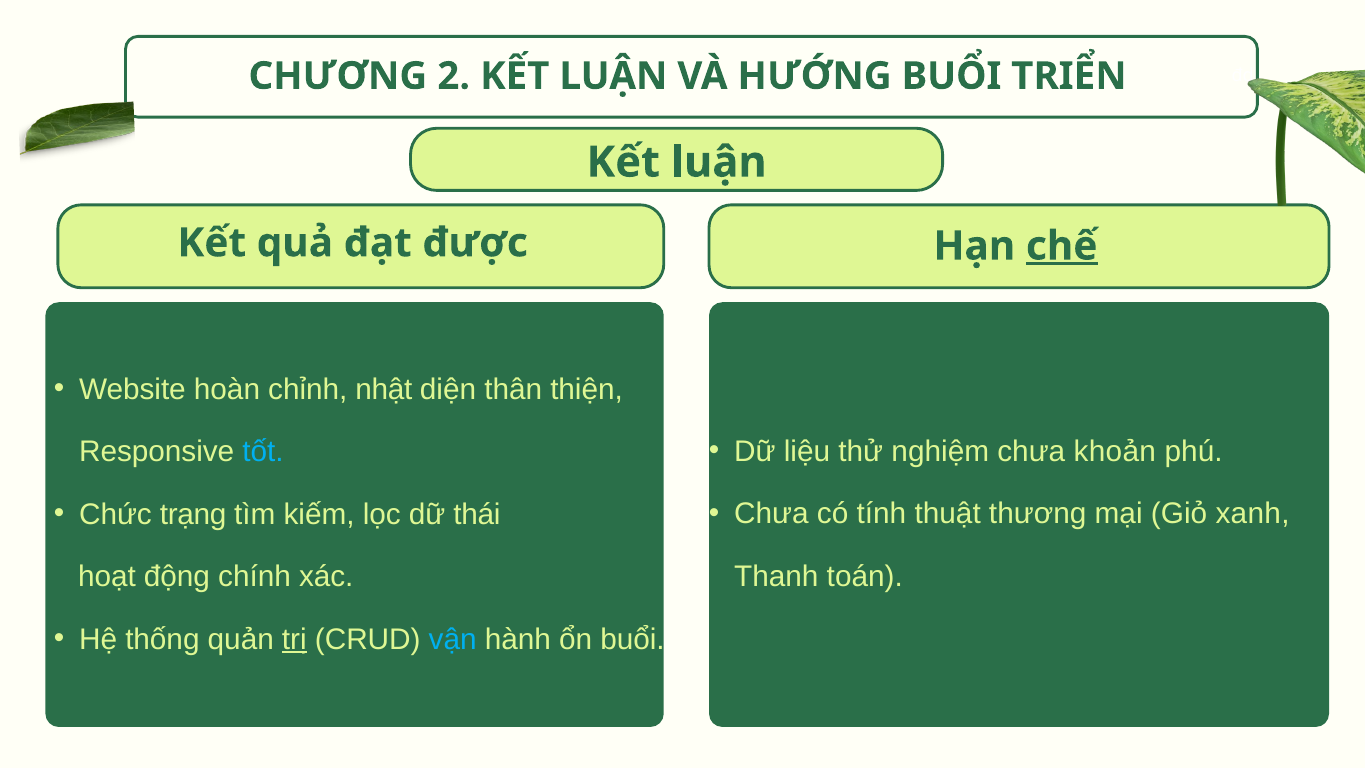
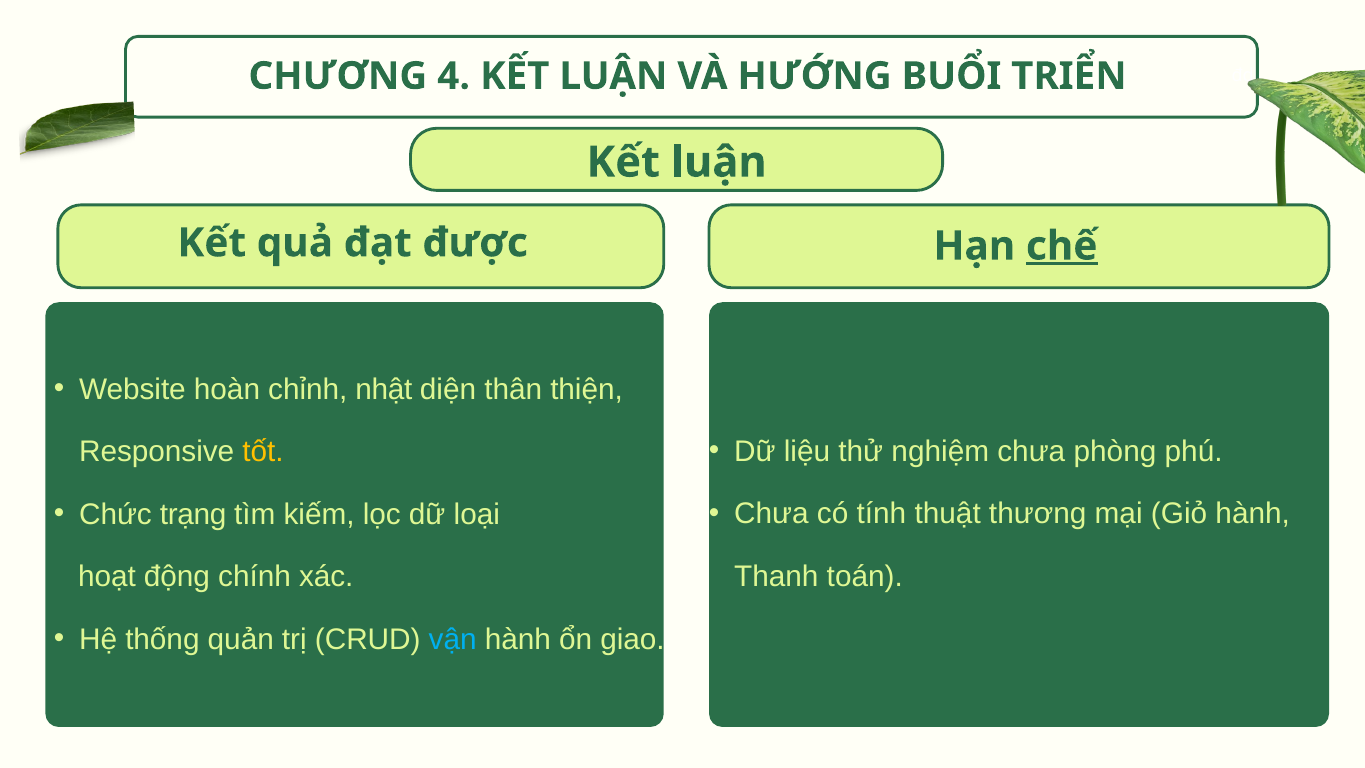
2: 2 -> 4 (454, 76)
khoản: khoản -> phòng (1115, 451)
tốt colour: light blue -> yellow (263, 452)
Giỏ xanh: xanh -> hành (1253, 514)
thái: thái -> loại (477, 514)
trị underline: present -> none (294, 639)
ổn buổi: buổi -> giao (632, 639)
